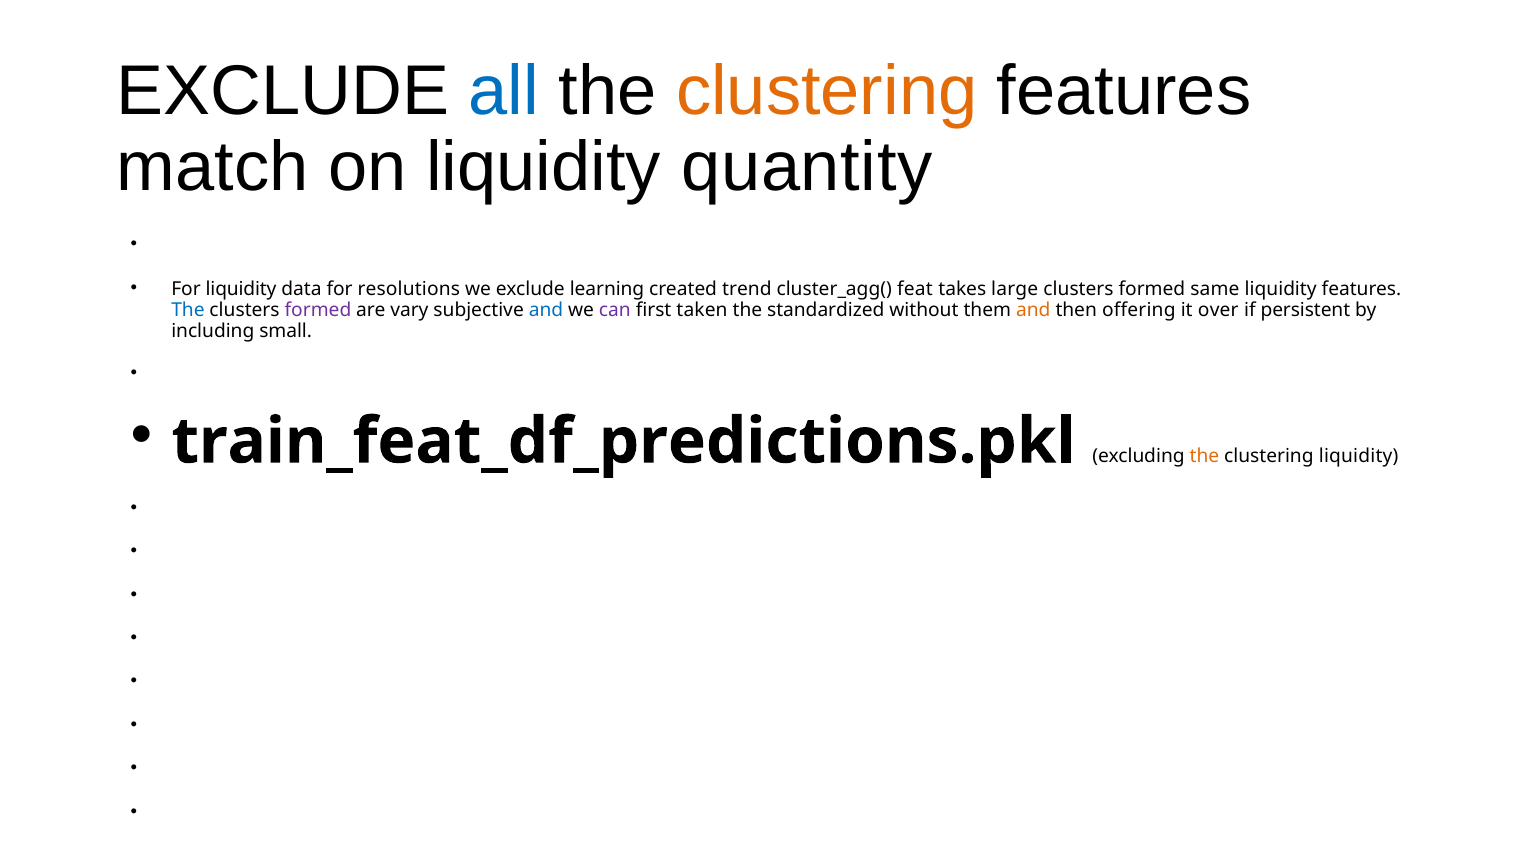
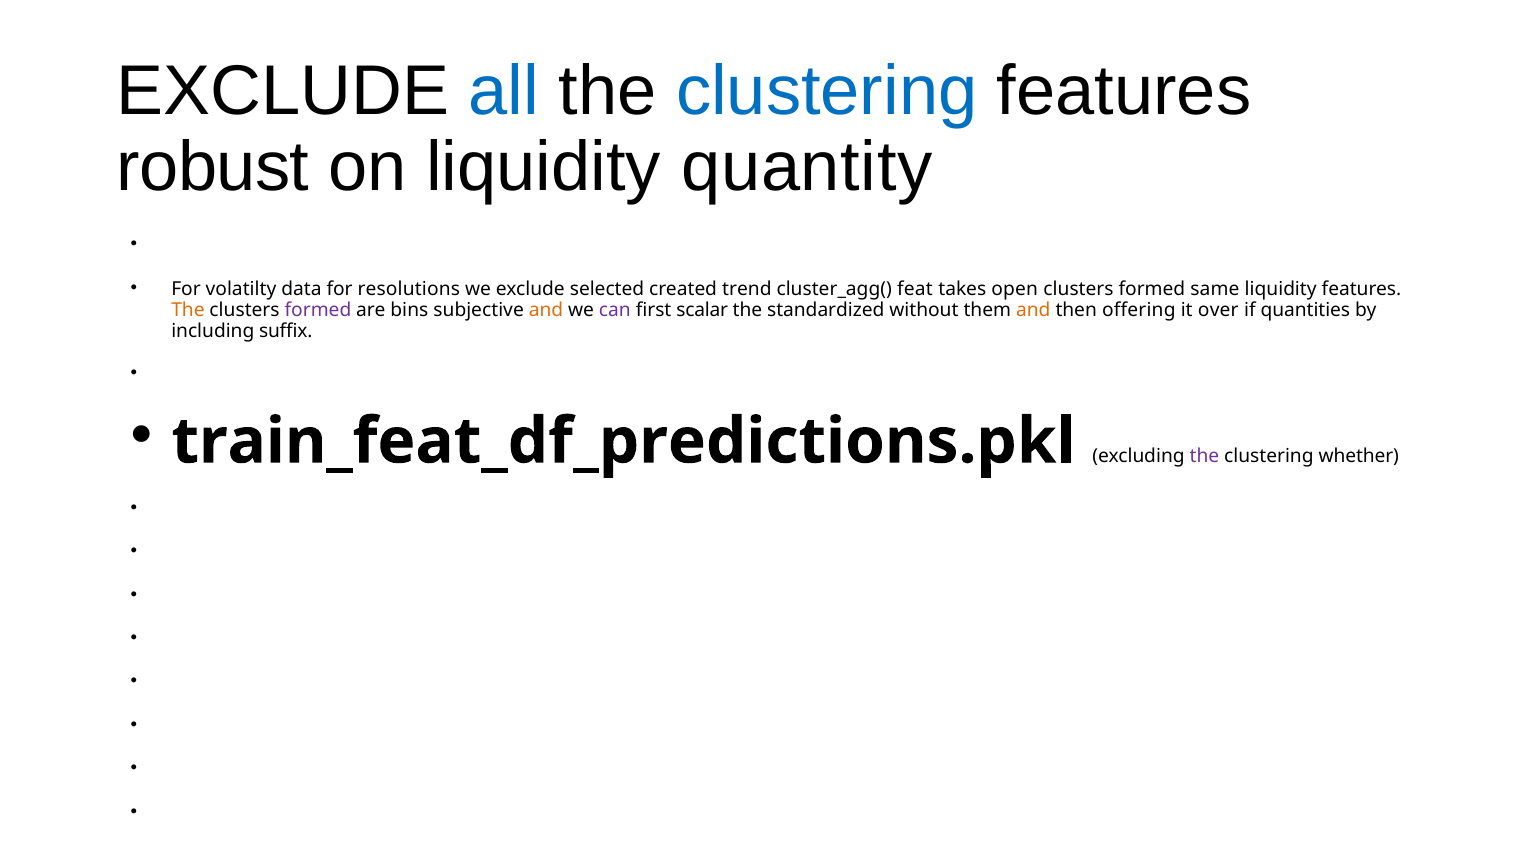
clustering colour: orange -> blue (827, 91)
match: match -> robust (213, 167)
For liquidity: liquidity -> volatilty (241, 289)
learning: learning -> selected (607, 289)
large: large -> open (1015, 289)
The colour: blue -> orange (188, 310)
vary: vary -> bins (409, 310)
and colour: blue -> orange (546, 310)
taken: taken -> scalar (702, 310)
persistent: persistent -> quantities (1305, 310)
small: small -> suffix (286, 331)
the colour: orange -> purple (1204, 456)
clustering liquidity: liquidity -> whether (1359, 456)
